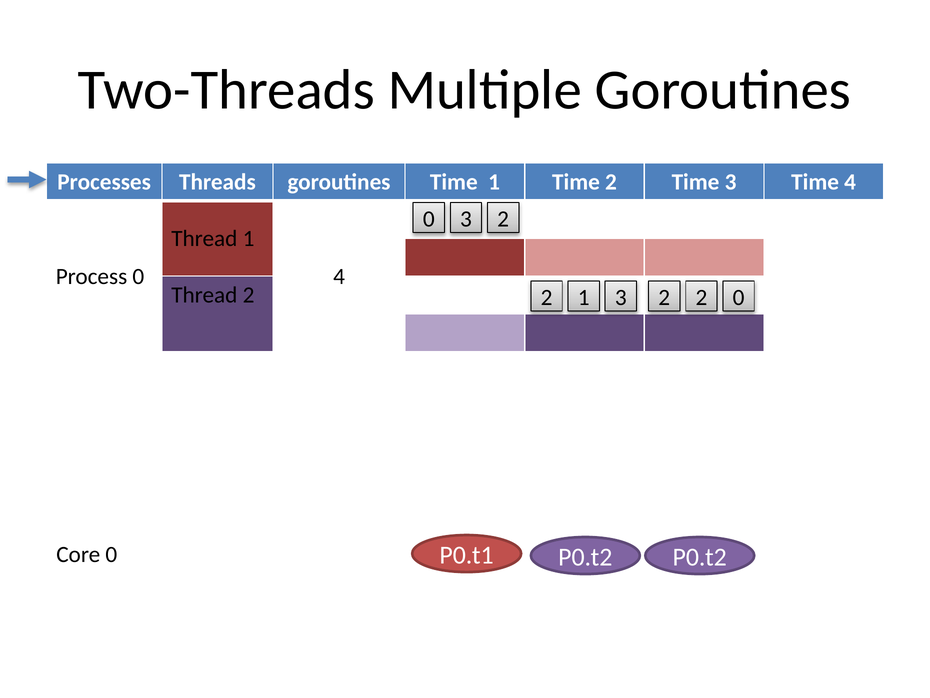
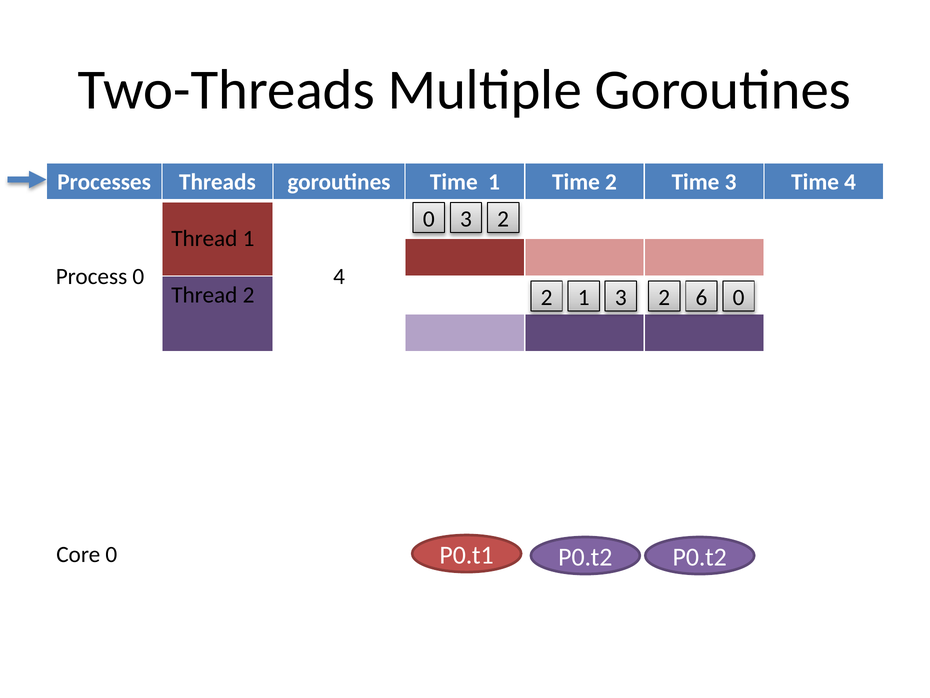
1 3 2 2: 2 -> 6 (701, 297)
